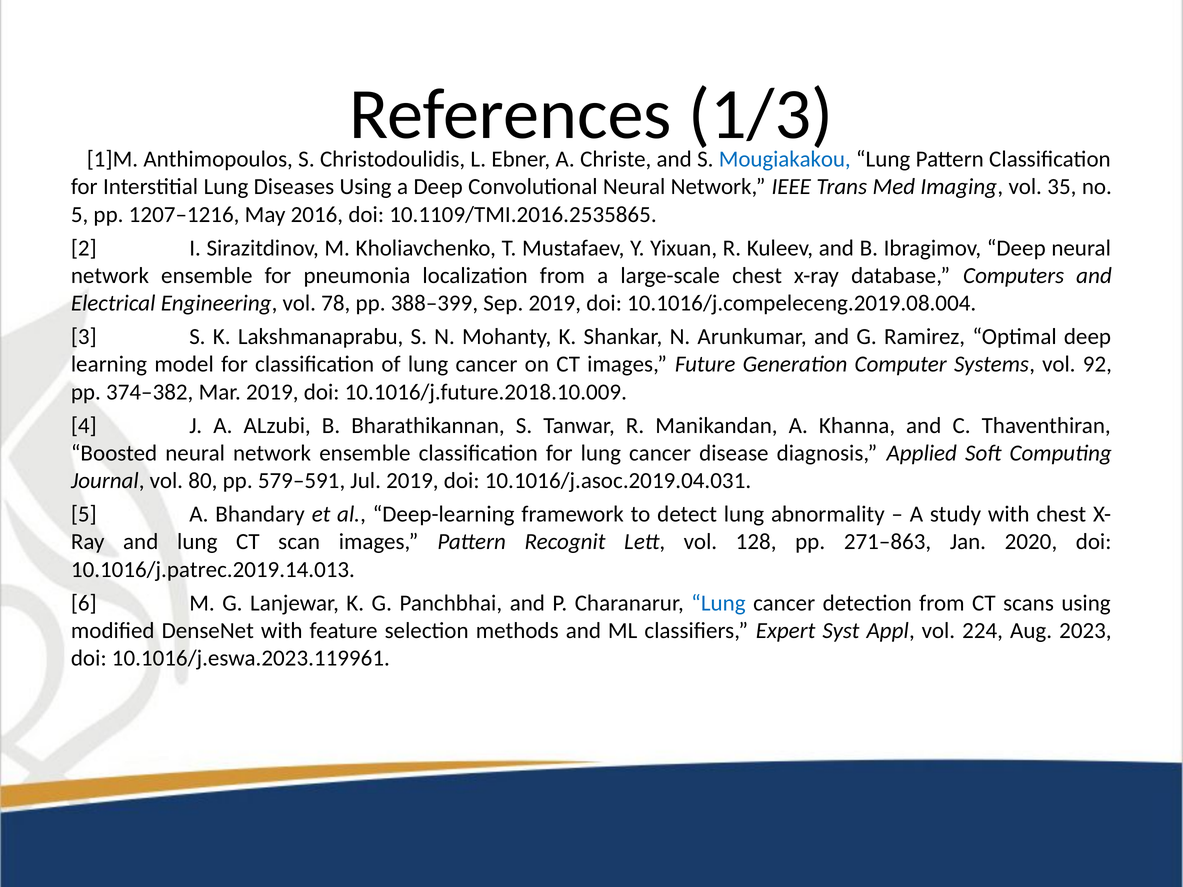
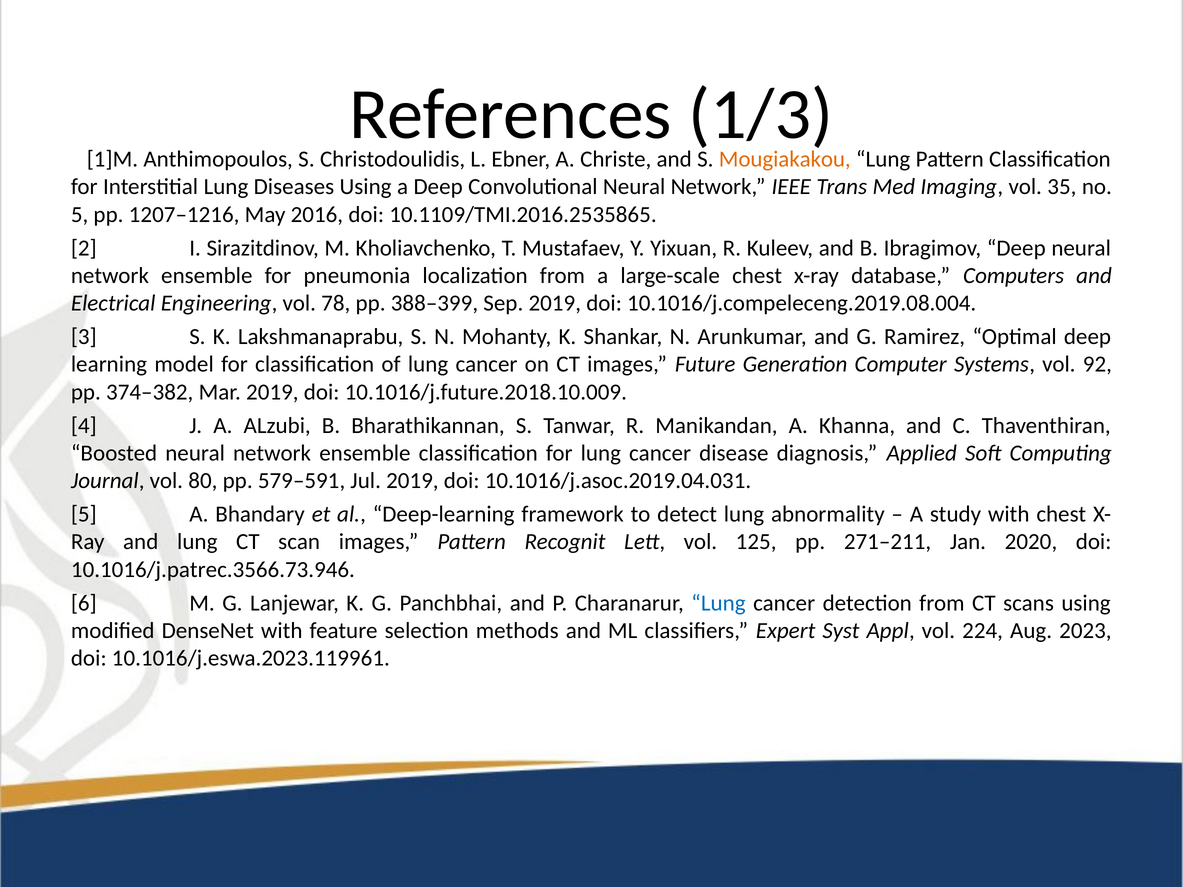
Mougiakakou colour: blue -> orange (785, 159)
128: 128 -> 125 (756, 542)
271–863: 271–863 -> 271–211 (888, 542)
10.1016/j.patrec.2019.14.013: 10.1016/j.patrec.2019.14.013 -> 10.1016/j.patrec.3566.73.946 (213, 570)
